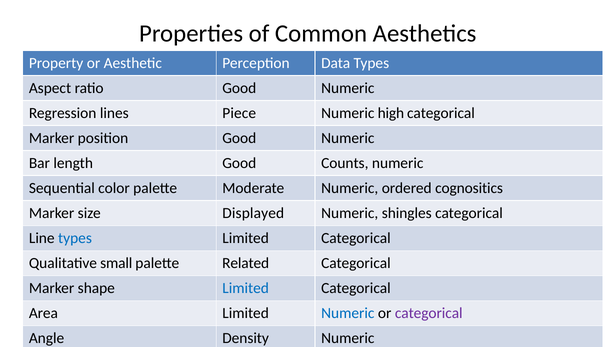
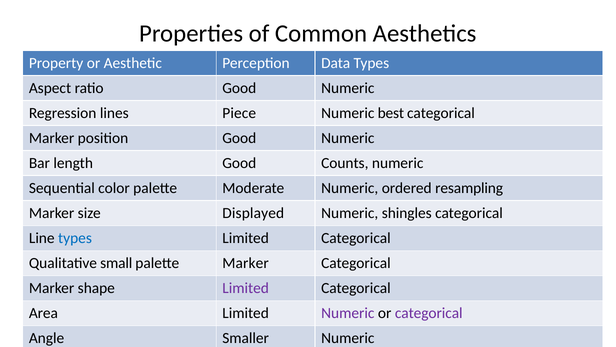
high: high -> best (391, 113)
cognositics: cognositics -> resampling (469, 188)
palette Related: Related -> Marker (246, 263)
Limited colour: blue -> purple (246, 288)
Numeric colour: blue -> purple (348, 313)
Density: Density -> Smaller (246, 338)
